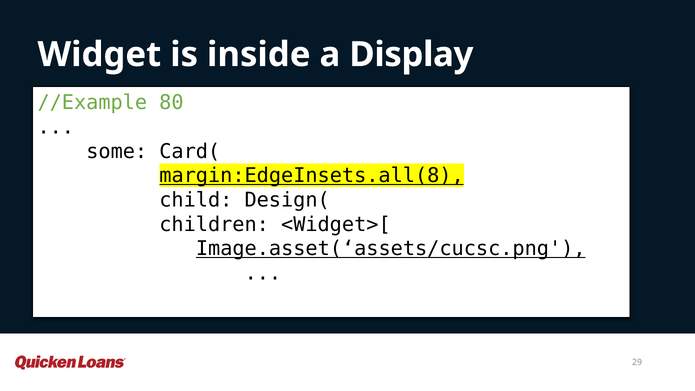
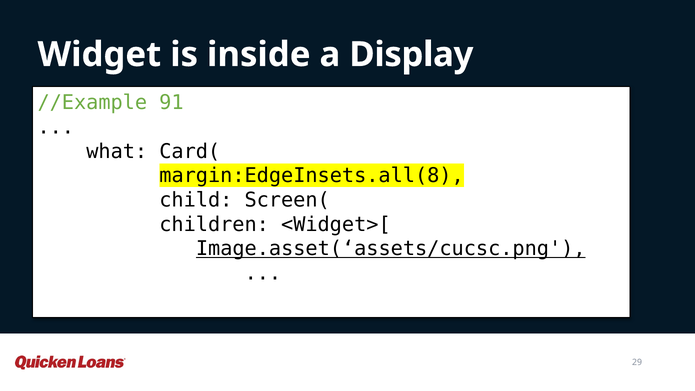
80: 80 -> 91 (171, 103)
some: some -> what (117, 151)
margin:EdgeInsets.all(8 underline: present -> none (312, 176)
Design(: Design( -> Screen( (287, 200)
